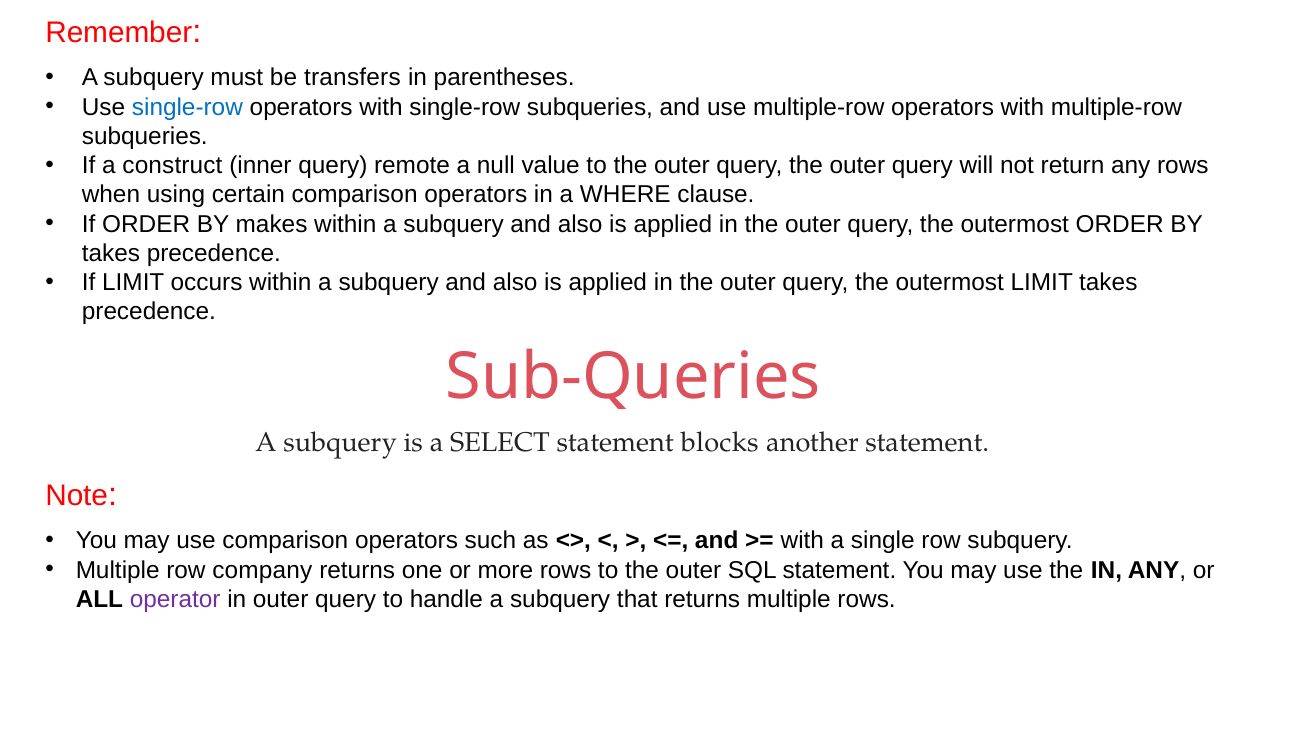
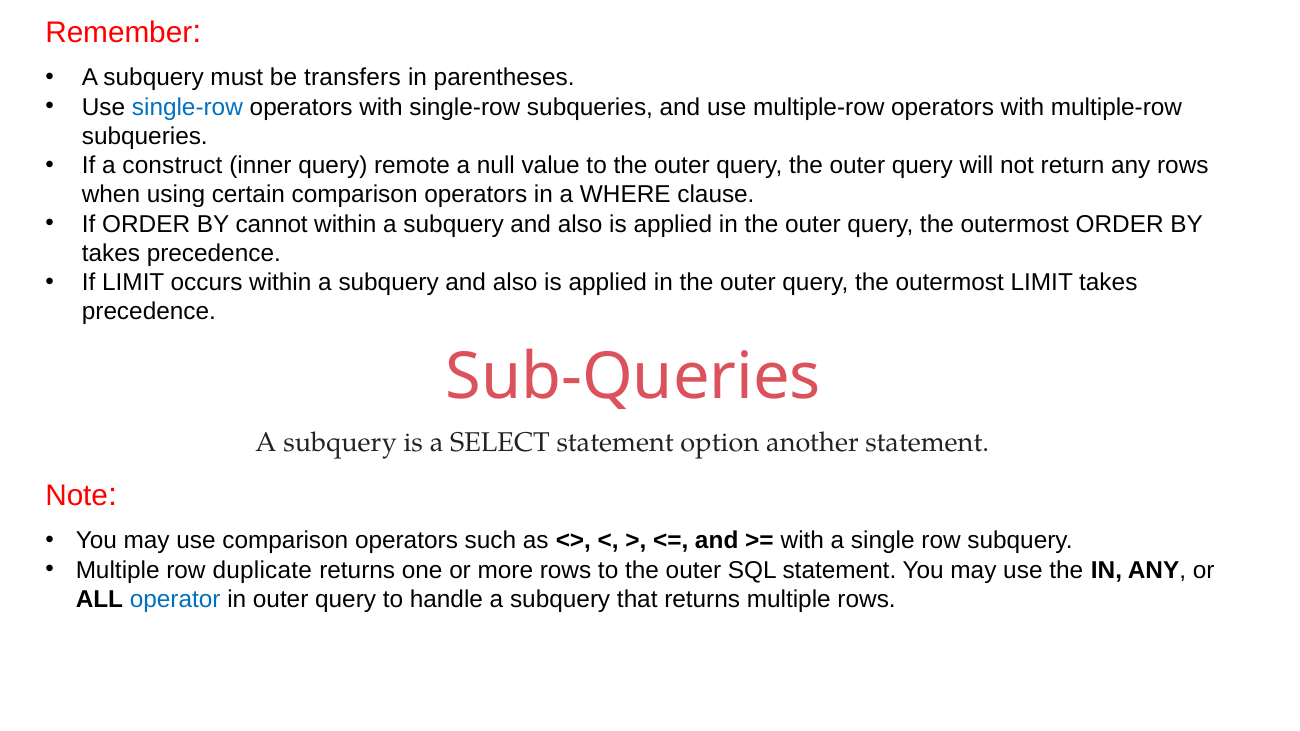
makes: makes -> cannot (272, 224)
blocks: blocks -> option (720, 442)
company: company -> duplicate (262, 570)
operator colour: purple -> blue (175, 600)
